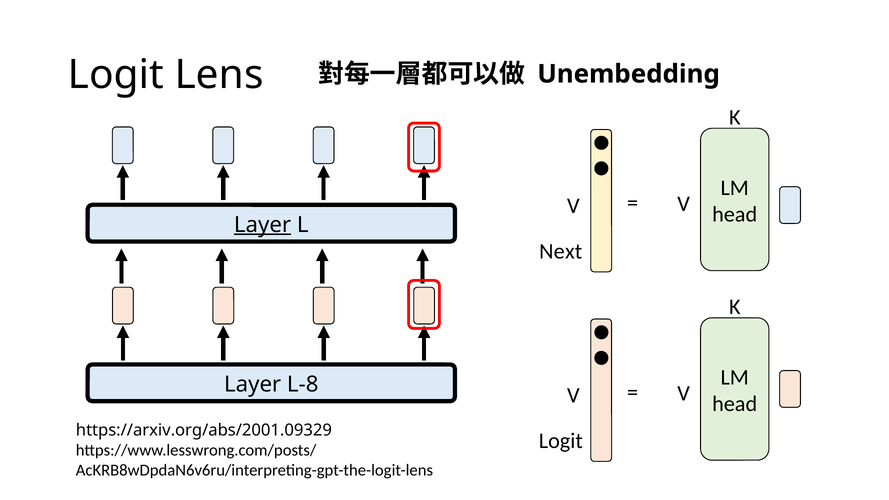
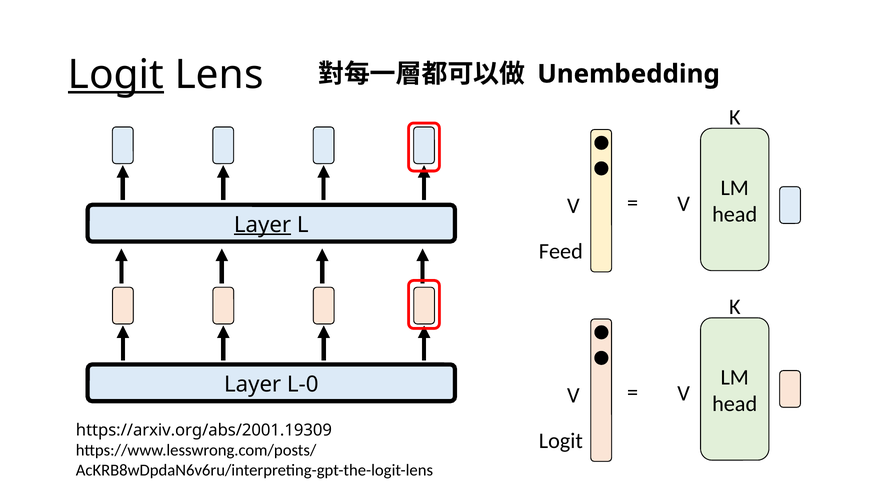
Logit underline: none -> present (116, 75)
Next: Next -> Feed (561, 251)
L-8: L-8 -> L-0 (303, 384)
https://arxiv.org/abs/2001.09329: https://arxiv.org/abs/2001.09329 -> https://arxiv.org/abs/2001.19309 (204, 430)
